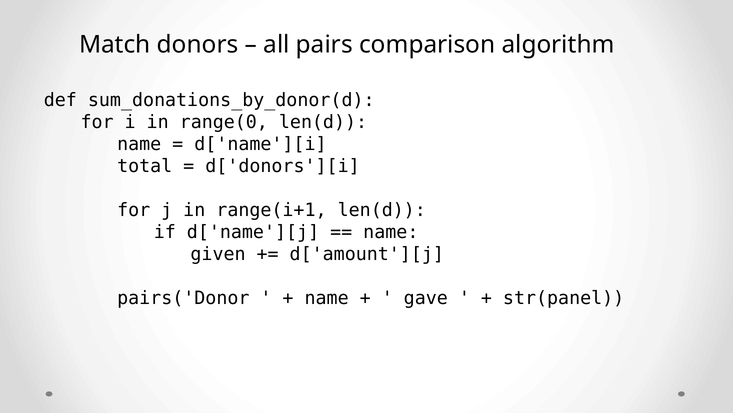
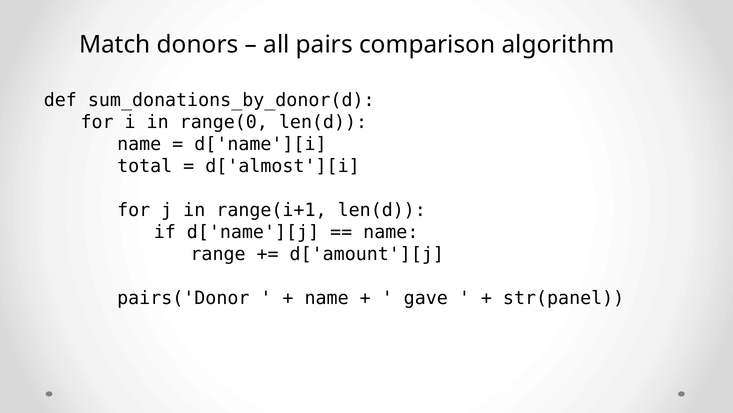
d['donors'][i: d['donors'][i -> d['almost'][i (282, 166)
given: given -> range (218, 254)
